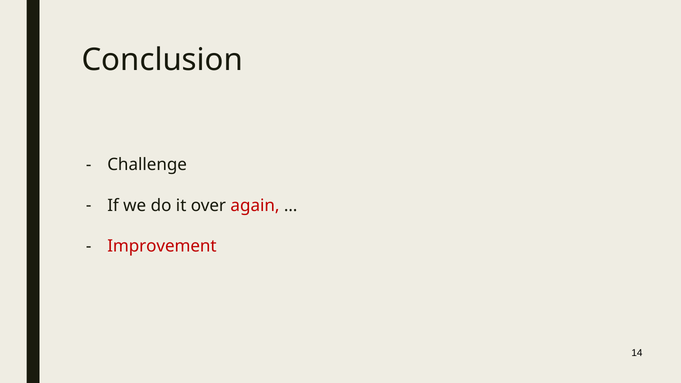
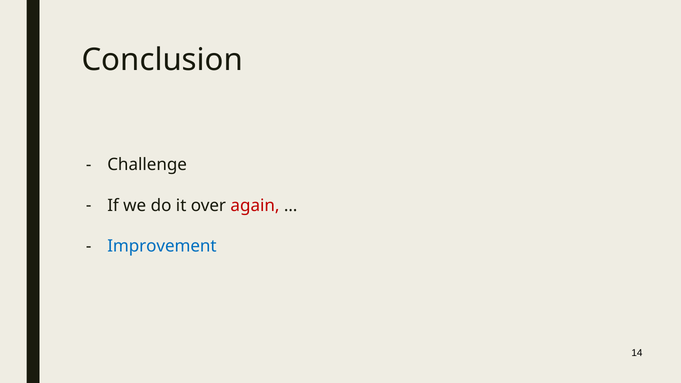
Improvement colour: red -> blue (162, 246)
